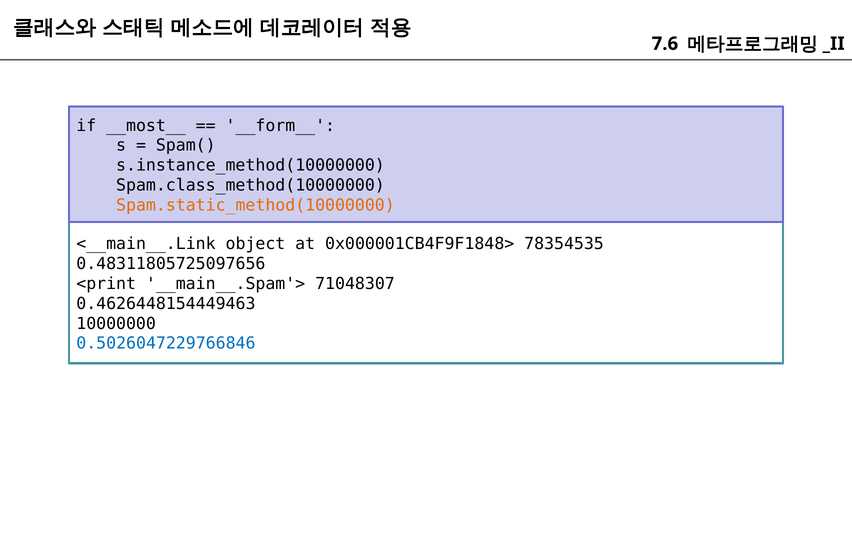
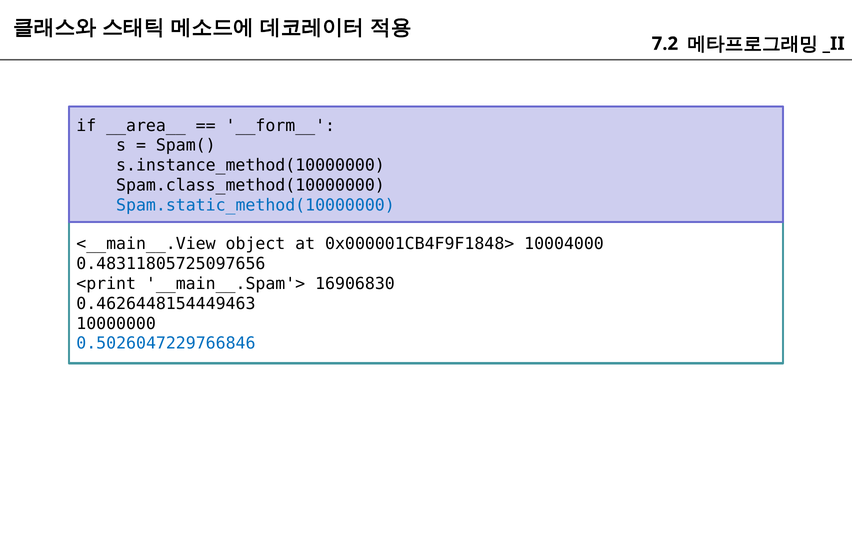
7.6: 7.6 -> 7.2 (665, 44)
__most__: __most__ -> __area__ (146, 125)
Spam.static_method(10000000 colour: orange -> blue (255, 205)
<__main__.Link: <__main__.Link -> <__main__.View (146, 244)
78354535: 78354535 -> 10004000 (564, 244)
71048307: 71048307 -> 16906830 (355, 284)
